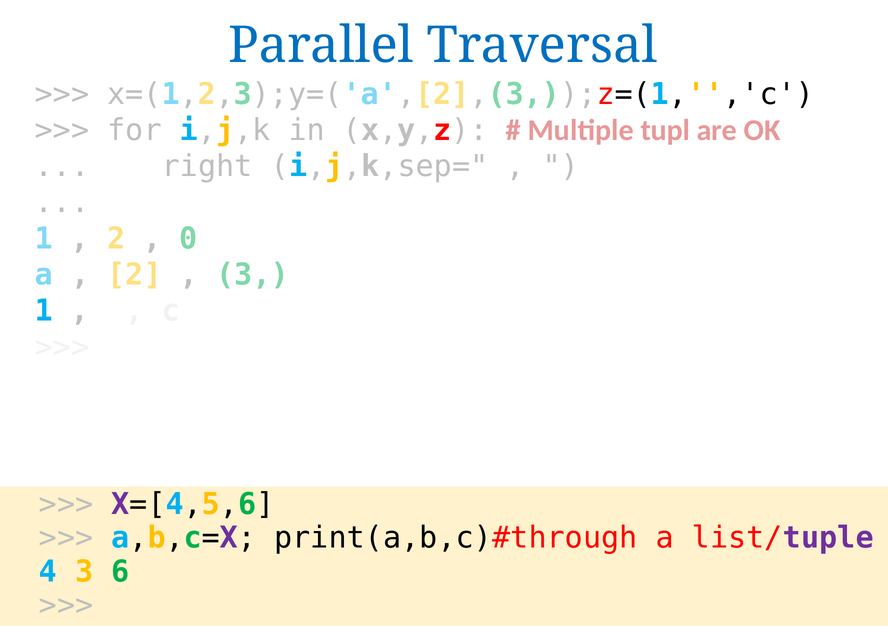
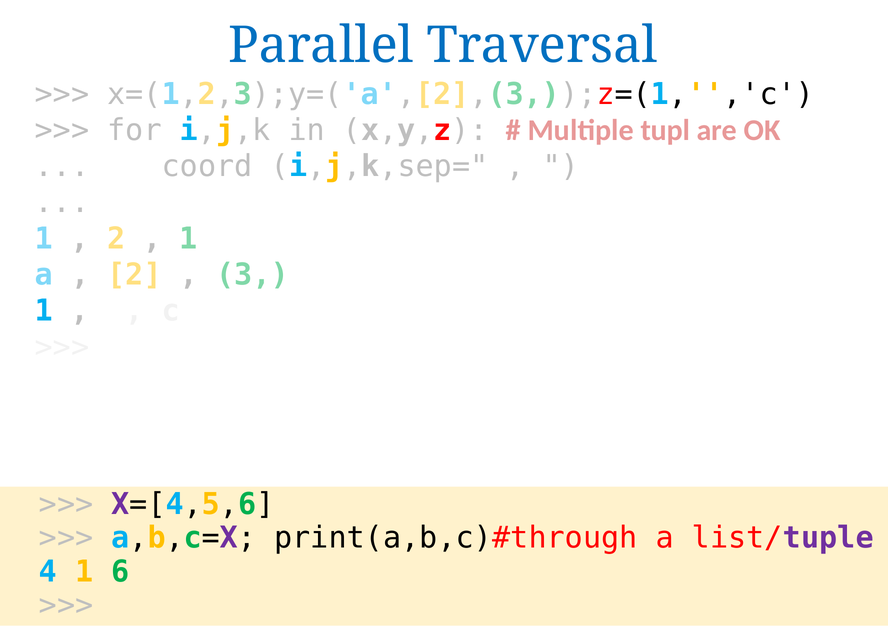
right: right -> coord (207, 166)
0: 0 -> 1 (188, 239)
4 3: 3 -> 1 (84, 572)
